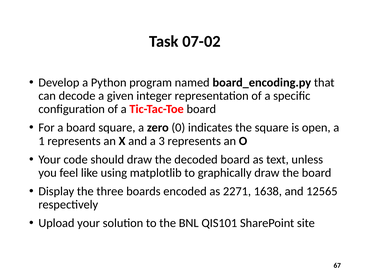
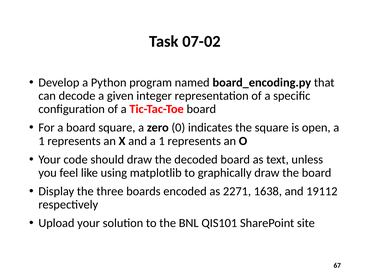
and a 3: 3 -> 1 (162, 141)
12565: 12565 -> 19112 (322, 191)
